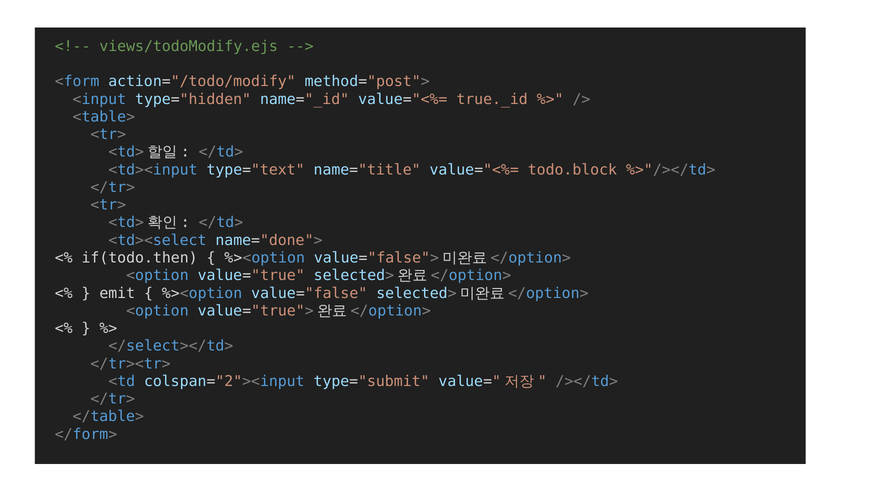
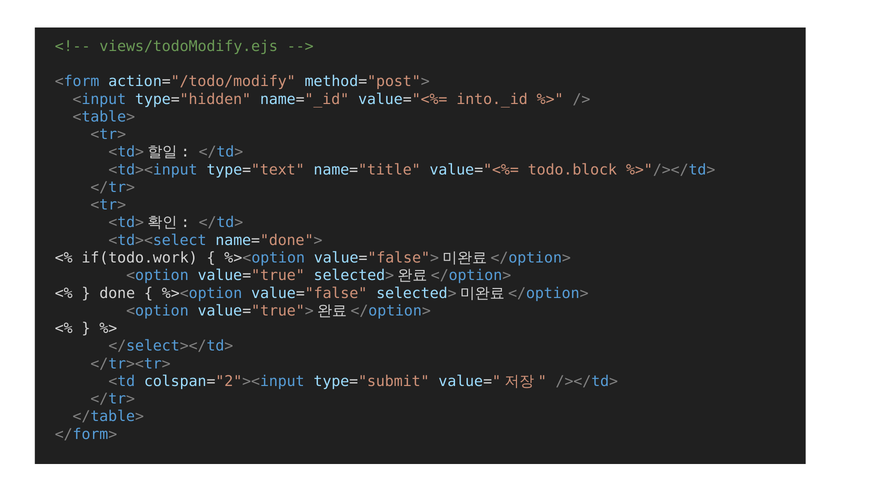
true._id: true._id -> into._id (492, 99)
if(todo.then: if(todo.then -> if(todo.work (140, 258)
emit: emit -> done (117, 293)
